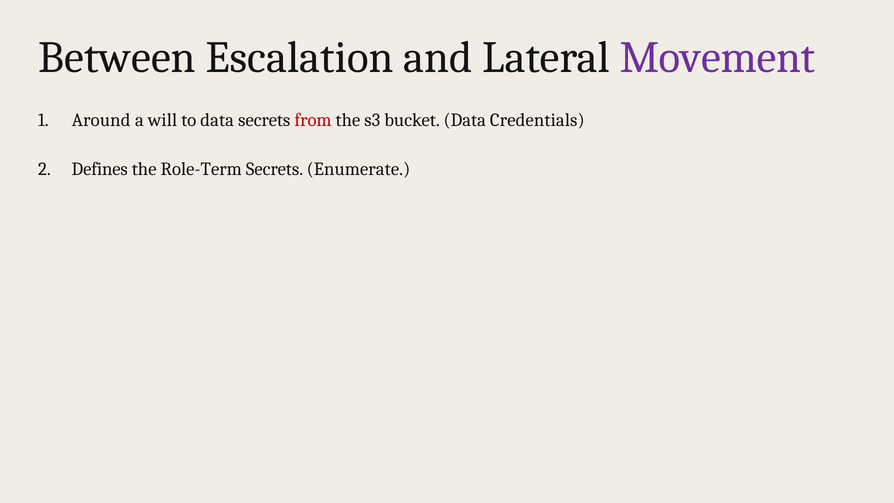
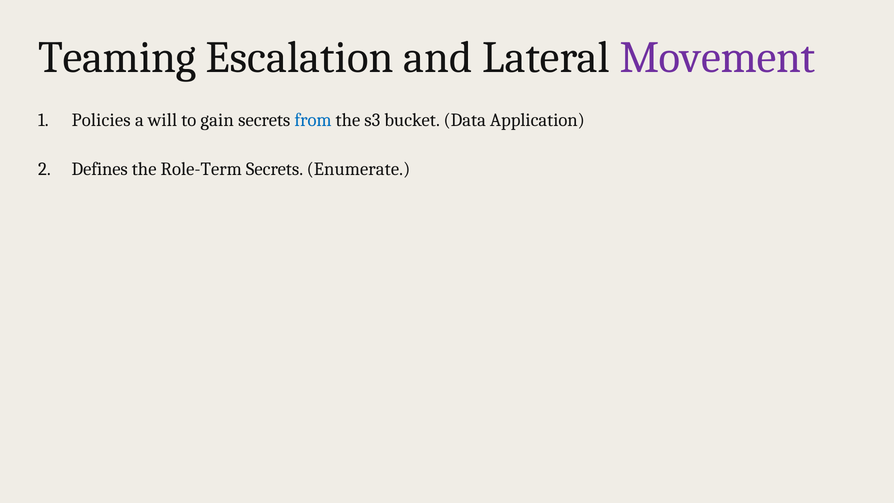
Between: Between -> Teaming (117, 57)
Around: Around -> Policies (101, 120)
to data: data -> gain (217, 120)
from colour: red -> blue (313, 120)
Credentials: Credentials -> Application (537, 120)
